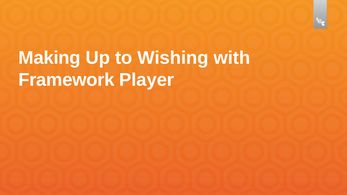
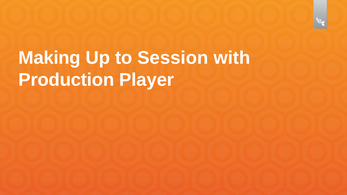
Wishing: Wishing -> Session (173, 58)
Framework: Framework -> Production (66, 80)
